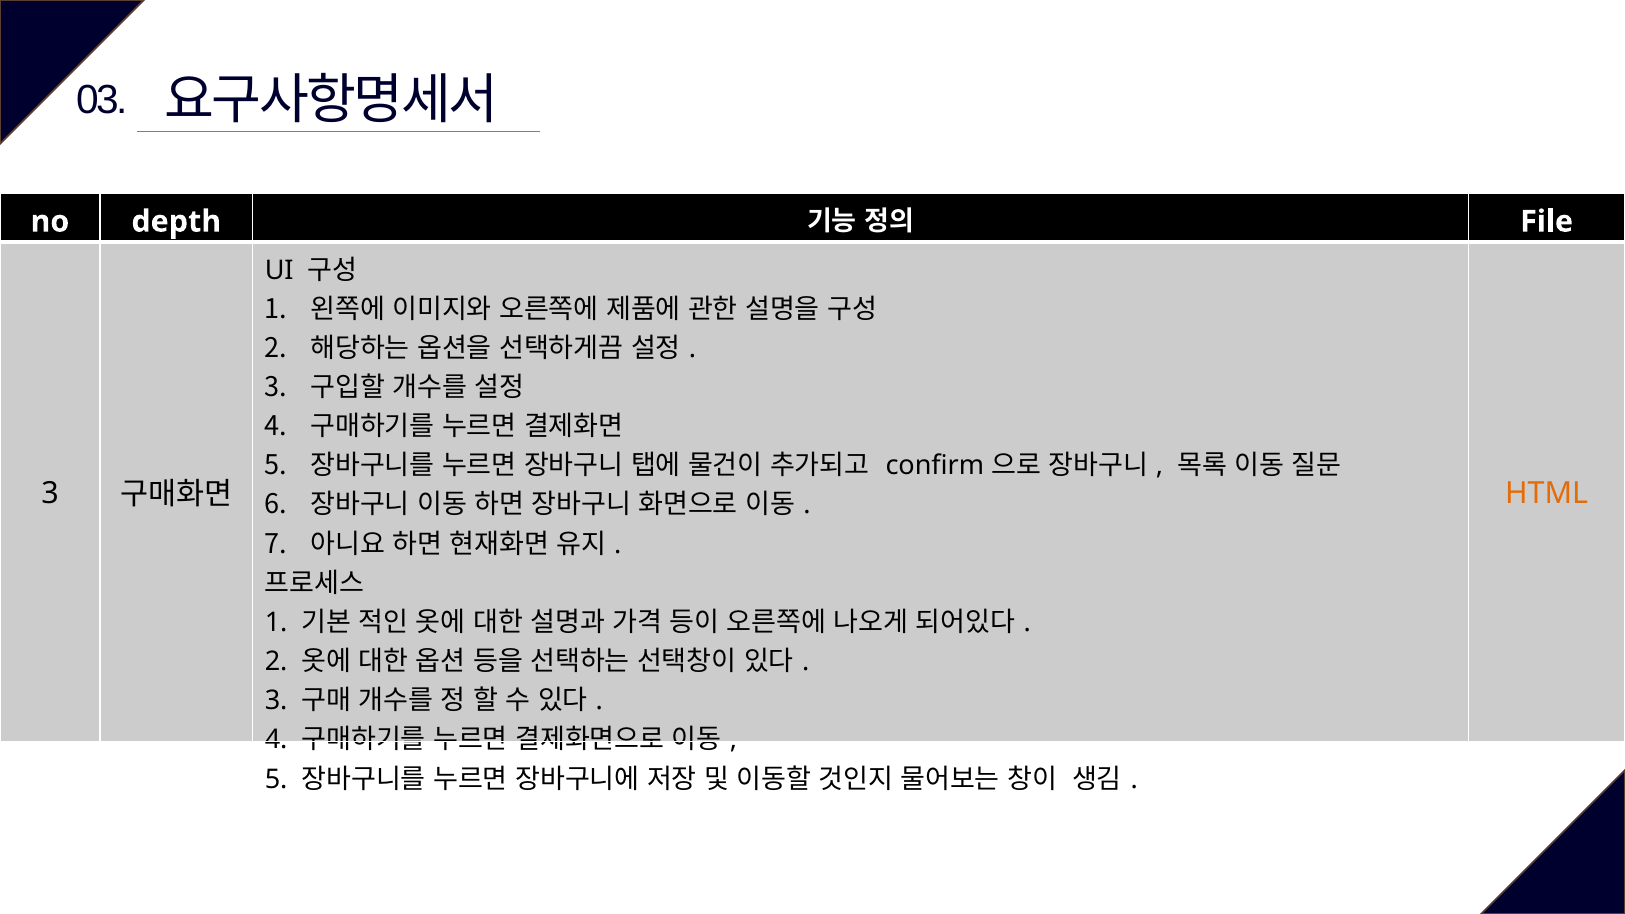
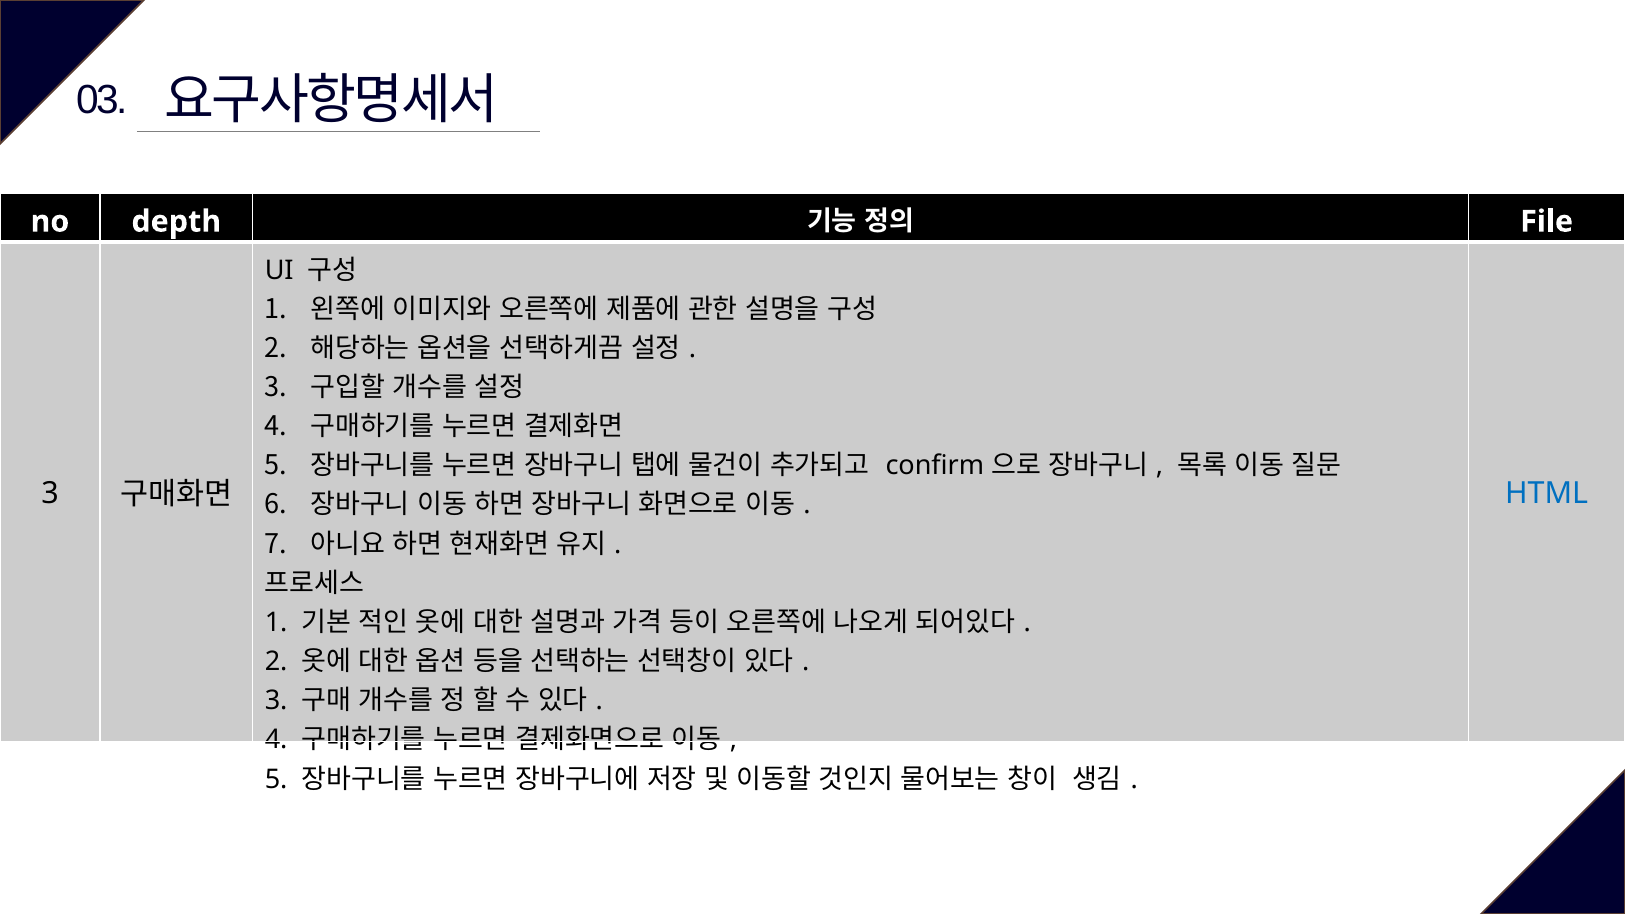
HTML colour: orange -> blue (1547, 493)
